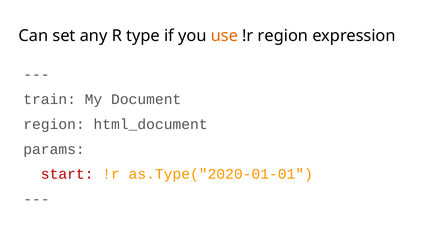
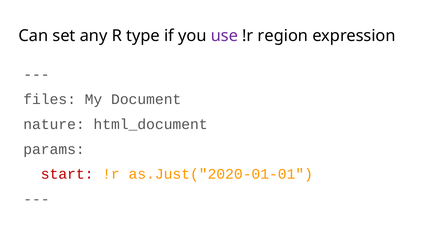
use colour: orange -> purple (224, 36)
train: train -> files (50, 100)
region: region -> nature (54, 125)
as.Type("2020-01-01: as.Type("2020-01-01 -> as.Just("2020-01-01 (221, 174)
